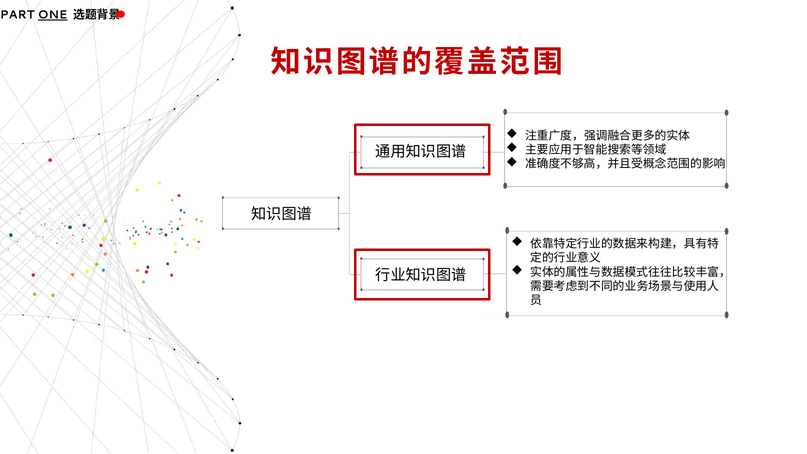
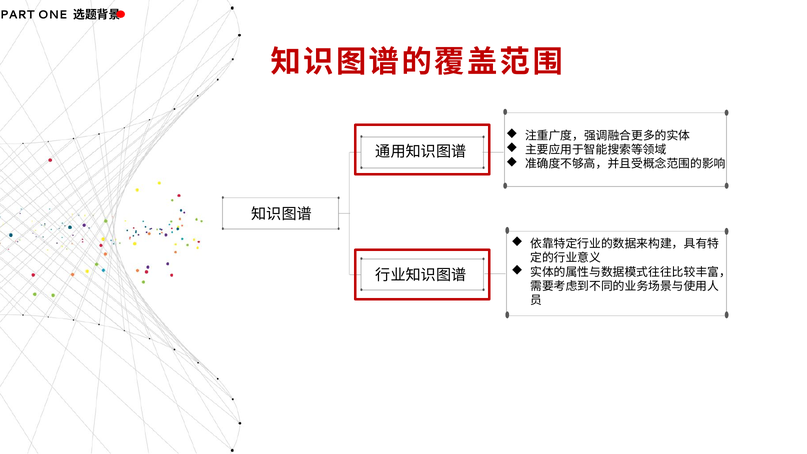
ONE underline: present -> none (53, 15)
